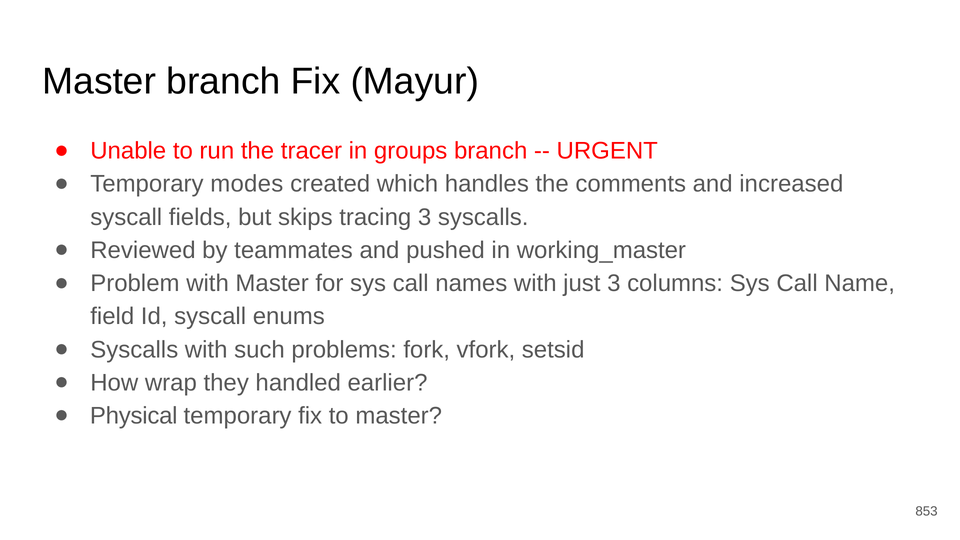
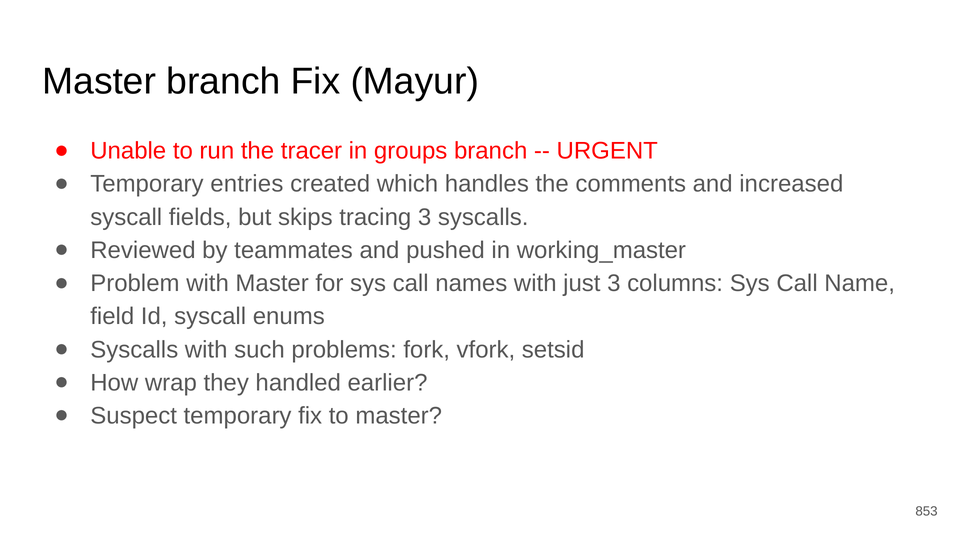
modes: modes -> entries (247, 184)
Physical: Physical -> Suspect (134, 416)
